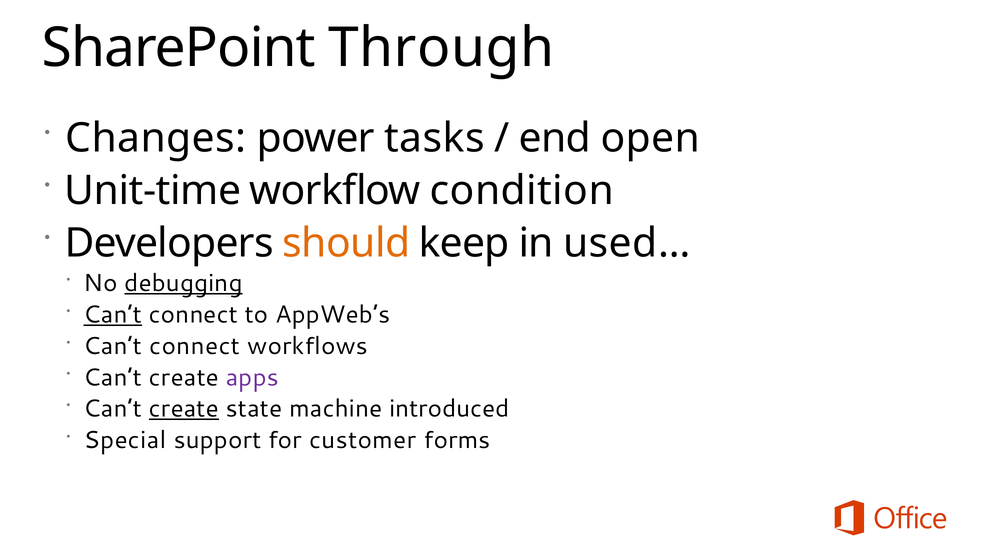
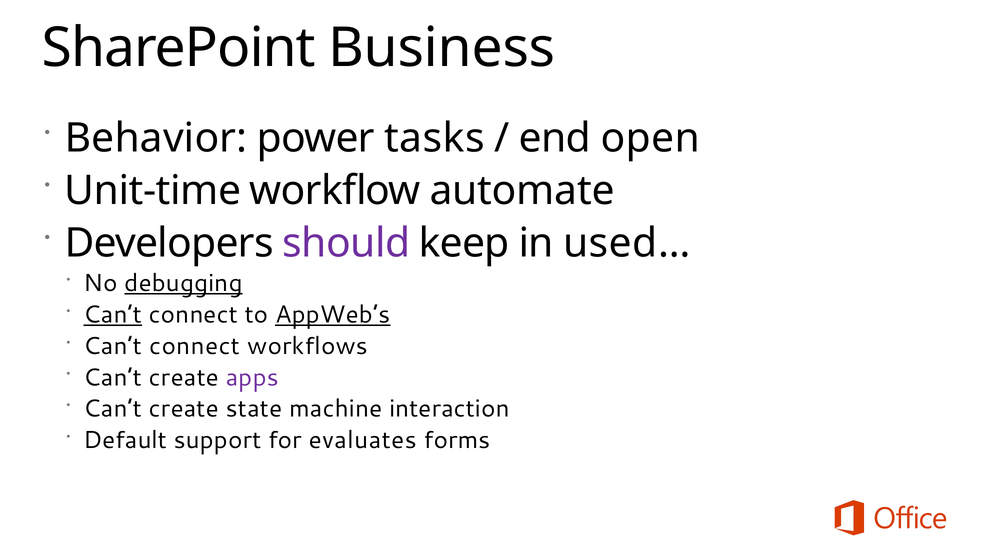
Through: Through -> Business (442, 48)
Changes: Changes -> Behavior (156, 138)
condition: condition -> automate (522, 191)
should colour: orange -> purple (346, 243)
AppWeb’s underline: none -> present (333, 315)
create underline: present -> none (184, 409)
introduced: introduced -> interaction (449, 409)
Special: Special -> Default (125, 440)
customer: customer -> evaluates (363, 440)
